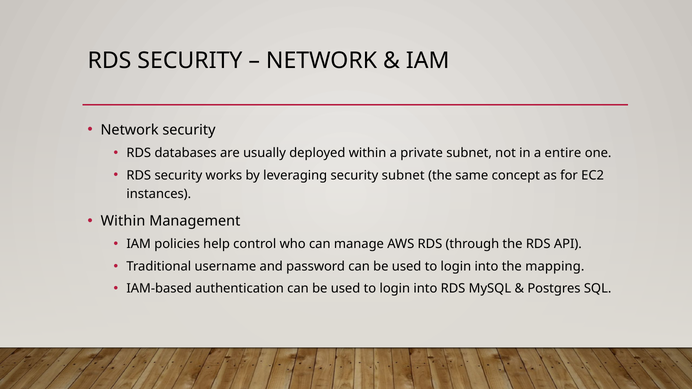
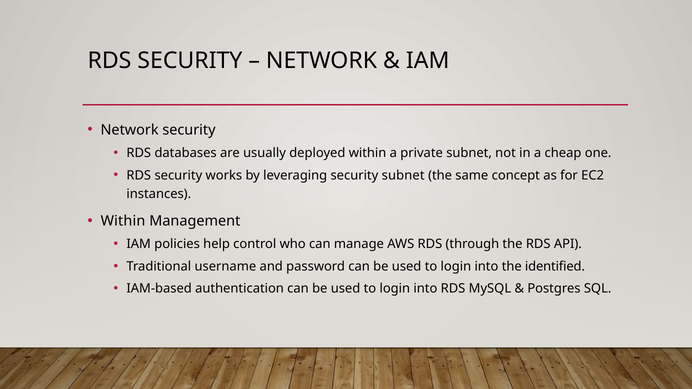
entire: entire -> cheap (563, 153)
mapping: mapping -> identified (555, 267)
